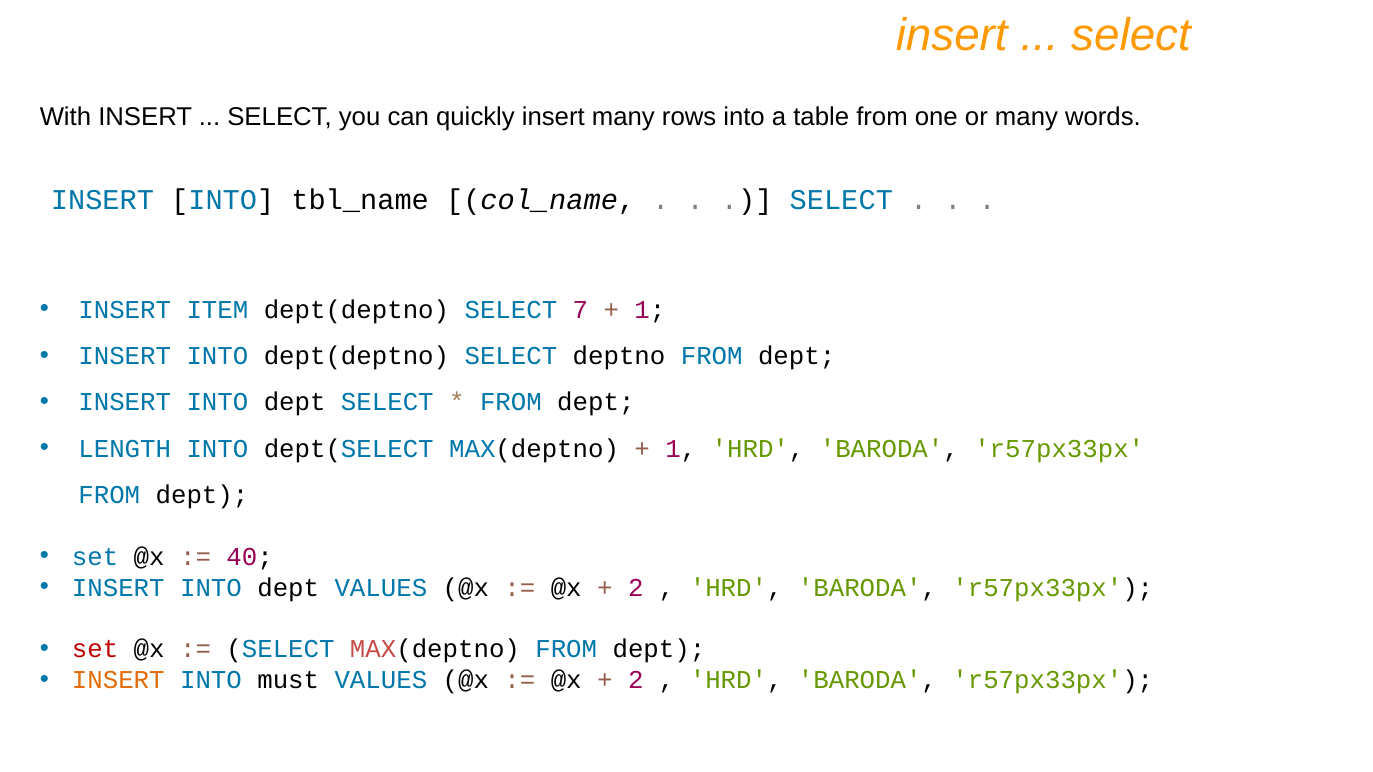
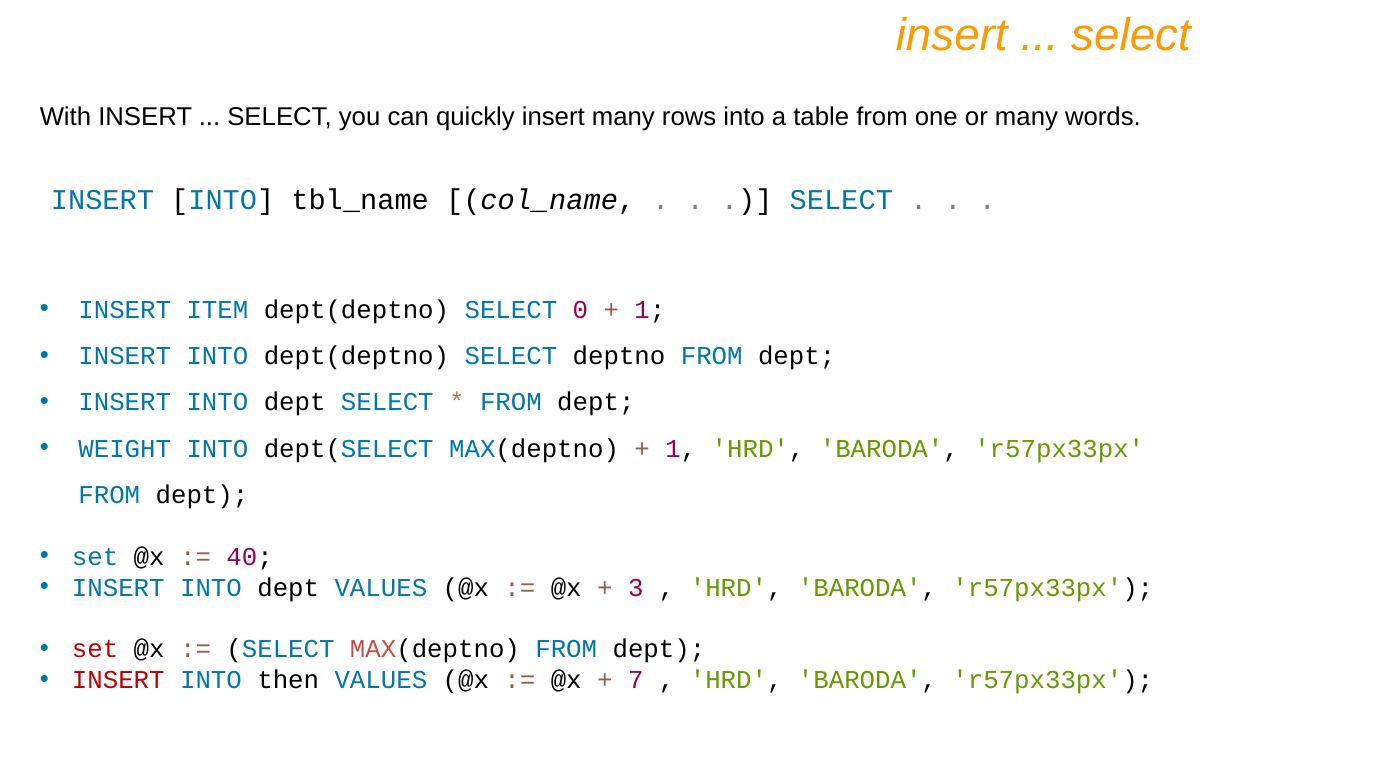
7: 7 -> 0 (580, 310)
LENGTH: LENGTH -> WEIGHT (125, 449)
2: 2 -> 3 (636, 588)
INSERT colour: orange -> red (118, 681)
must: must -> then (288, 681)
2: 2 -> 7 (636, 681)
